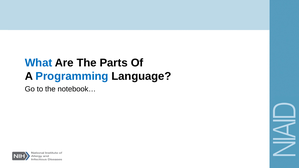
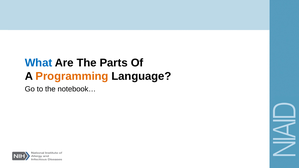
Programming colour: blue -> orange (72, 76)
